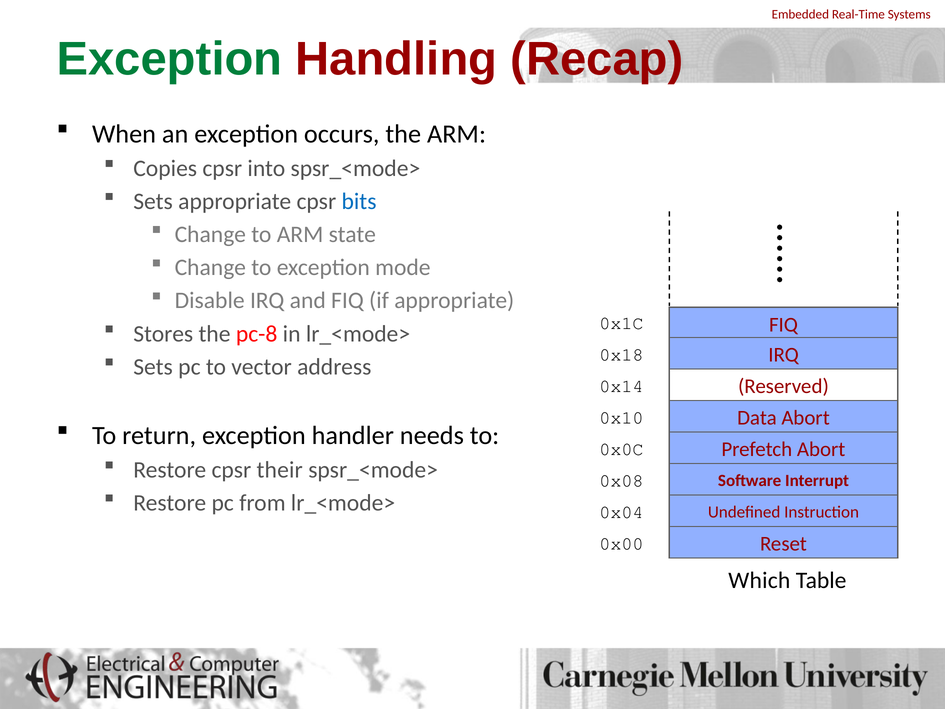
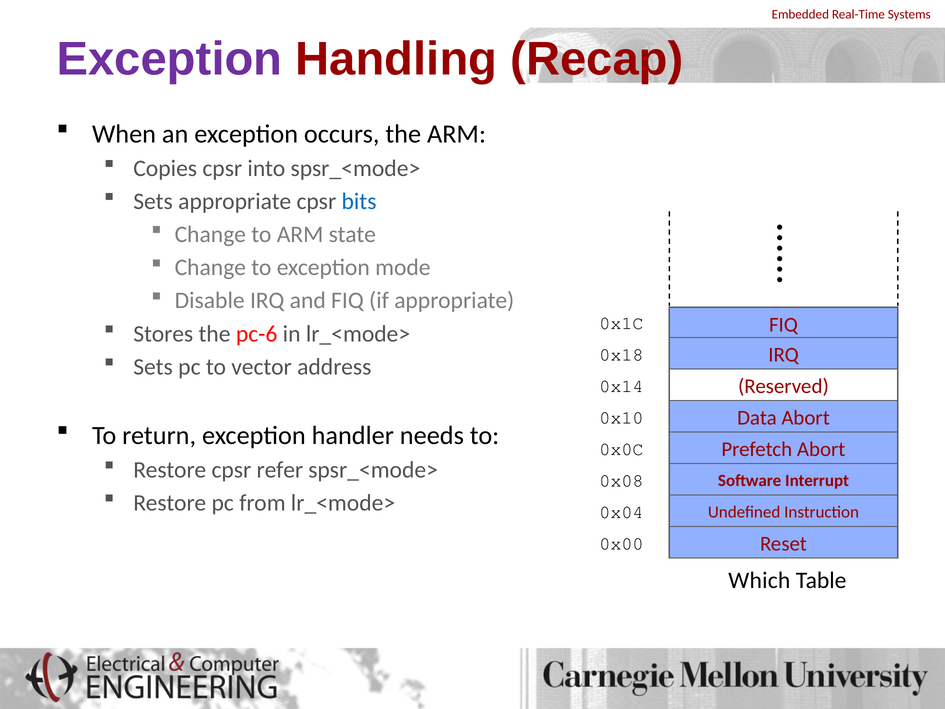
Exception colour: green -> purple (169, 59)
pc-8: pc-8 -> pc-6 (257, 334)
their: their -> refer (280, 470)
